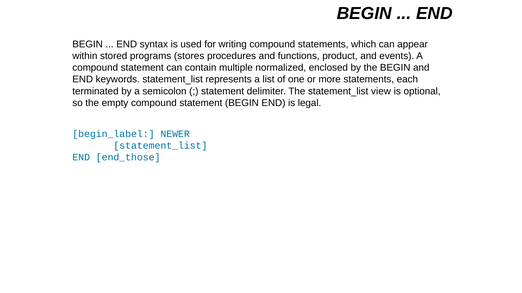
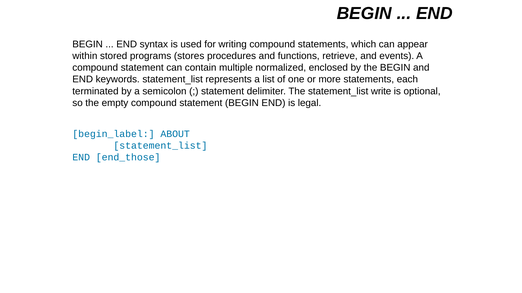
product: product -> retrieve (340, 56)
view: view -> write (381, 91)
NEWER: NEWER -> ABOUT (175, 134)
